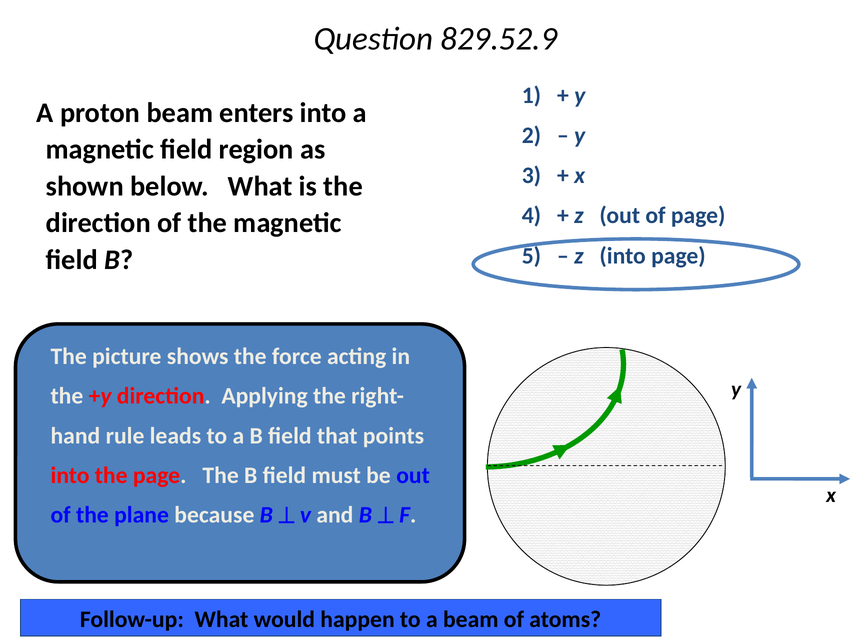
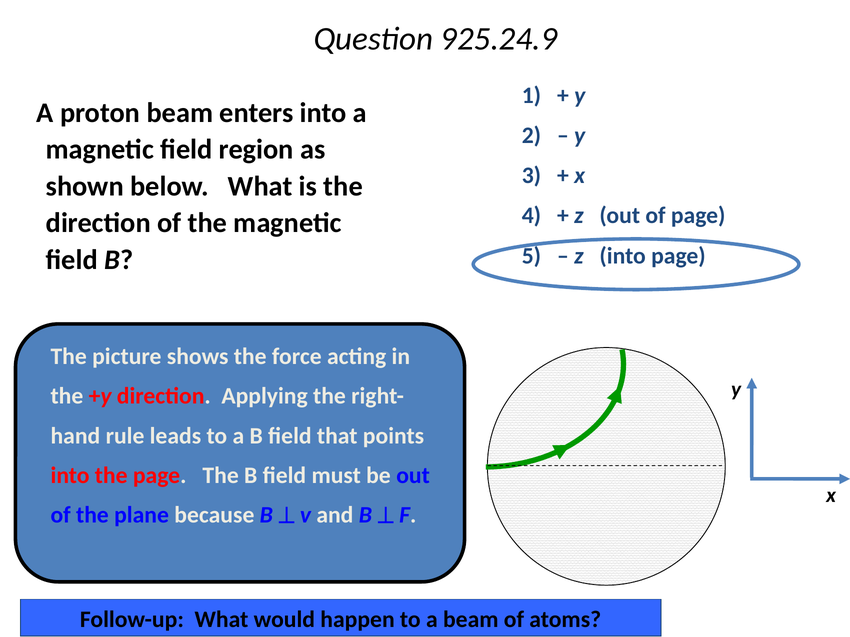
829.52.9: 829.52.9 -> 925.24.9 (499, 39)
